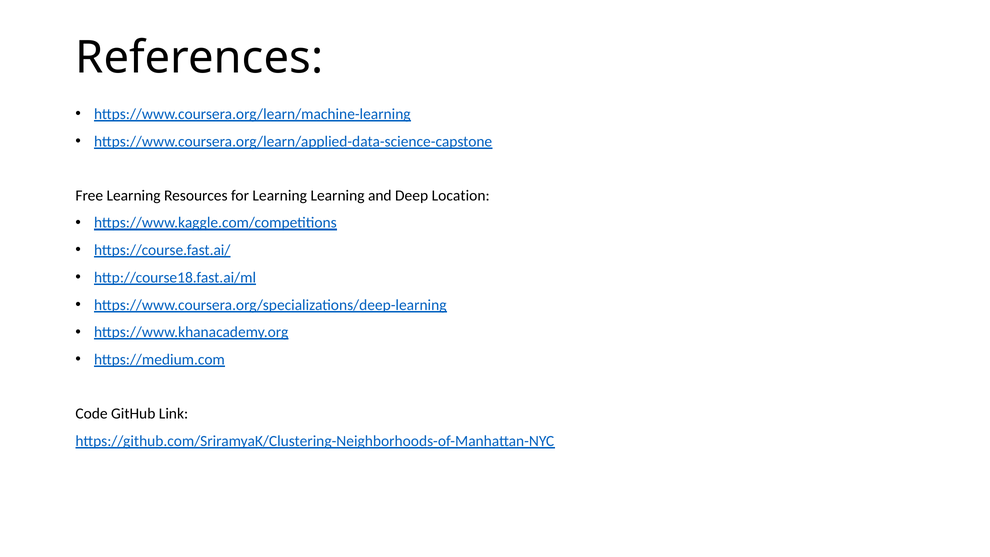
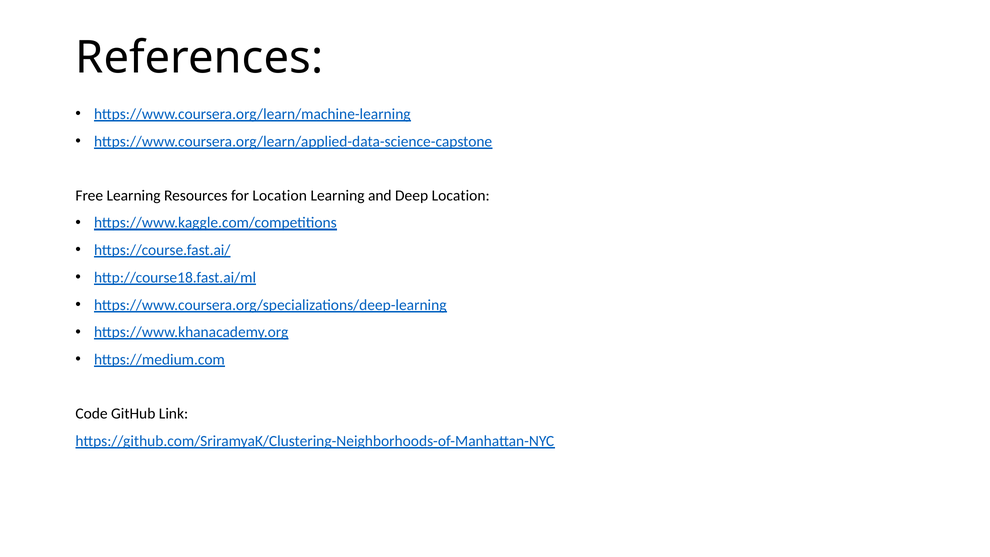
for Learning: Learning -> Location (280, 195)
